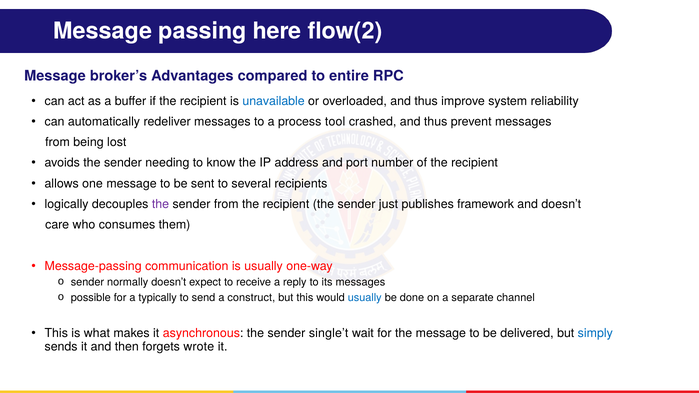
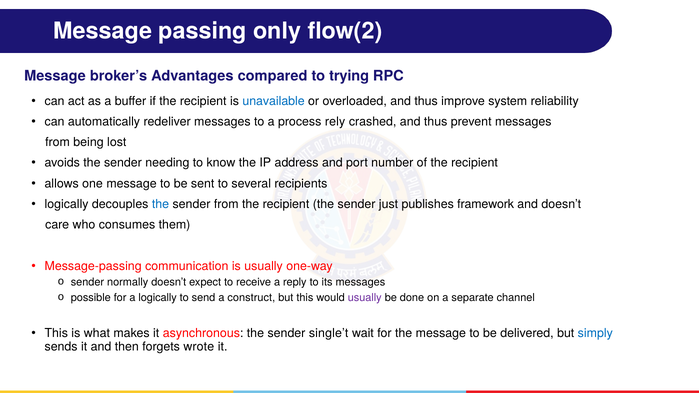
here: here -> only (277, 31)
entire: entire -> trying (349, 76)
tool: tool -> rely (335, 122)
the colour: purple -> blue (161, 204)
a typically: typically -> logically (158, 298)
usually colour: blue -> purple (365, 298)
